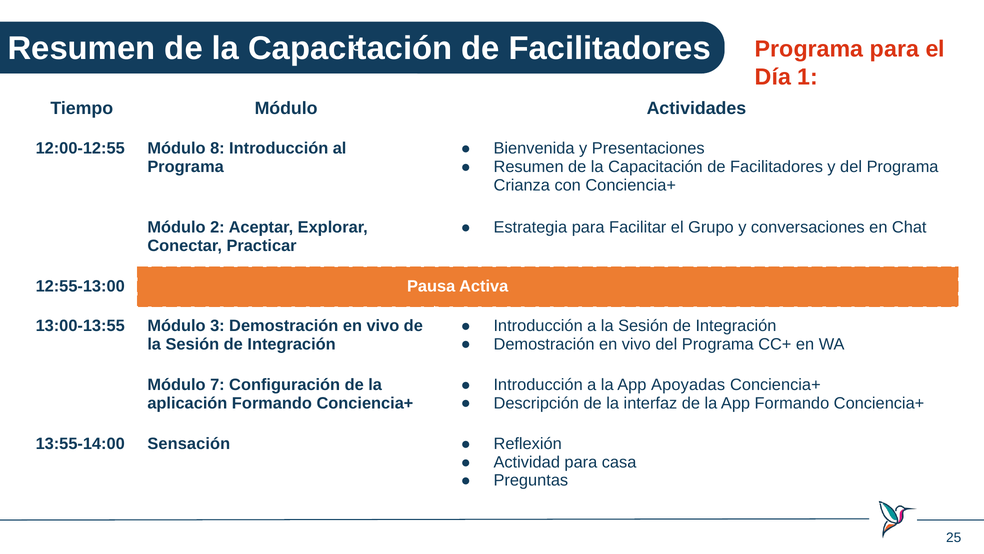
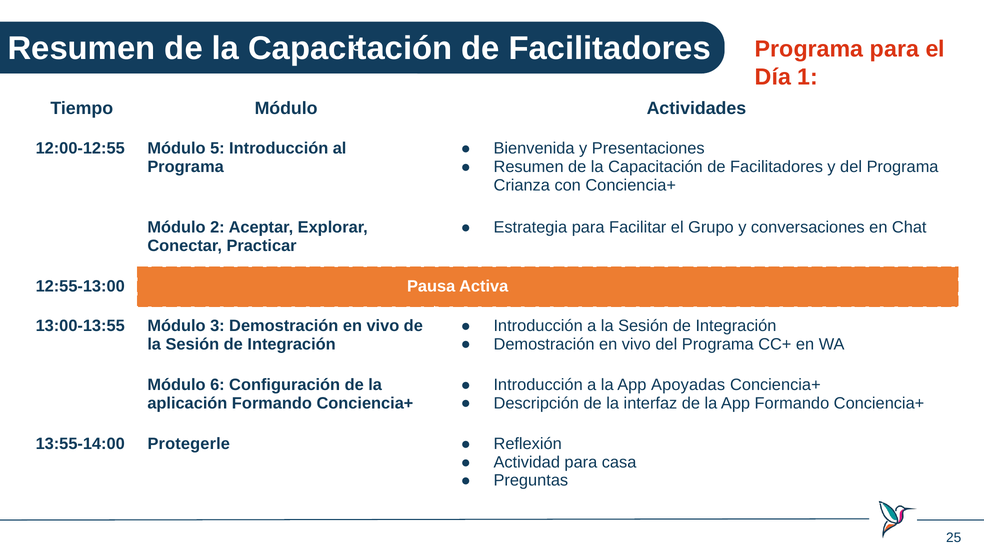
8: 8 -> 5 (217, 148)
7: 7 -> 6 (217, 384)
Sensación: Sensación -> Protegerle (189, 443)
